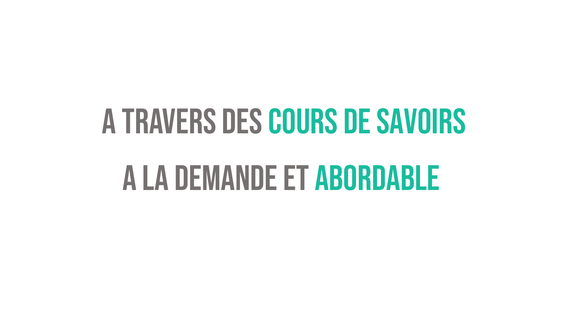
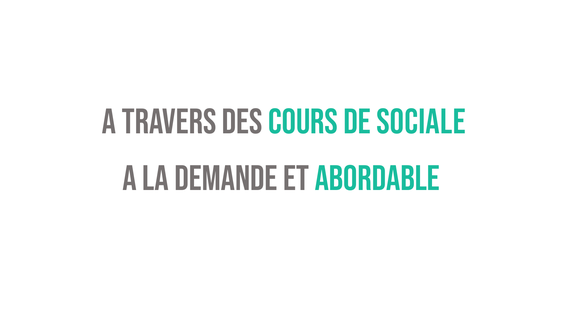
SAVOIRS: SAVOIRS -> SOCIALE (421, 122)
